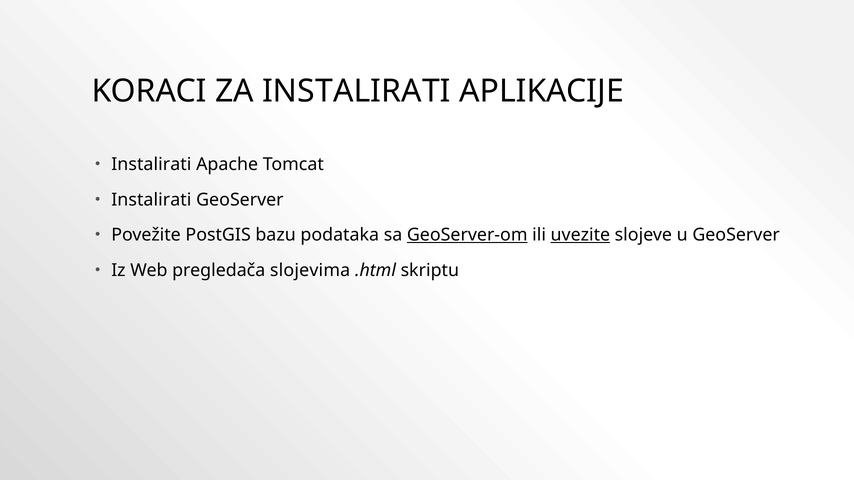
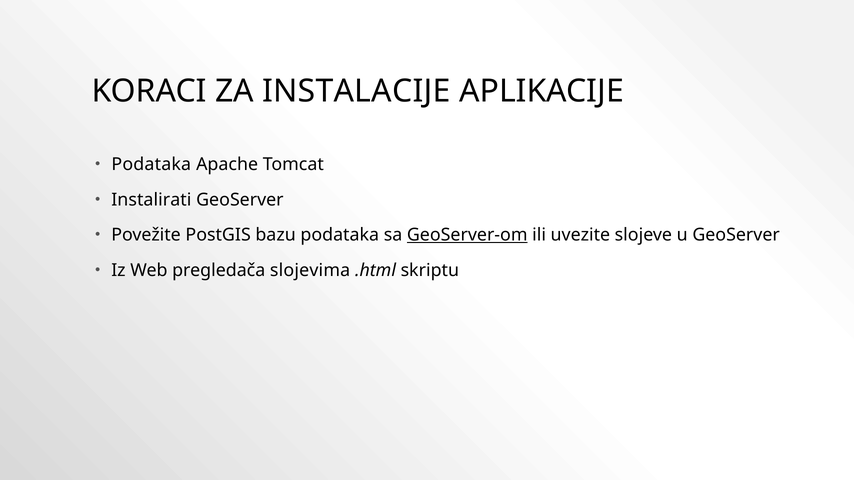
ZA INSTALIRATI: INSTALIRATI -> INSTALACIJE (356, 91)
Instalirati: Instalirati -> Podataka (151, 165)
uvezite underline: present -> none (580, 235)
